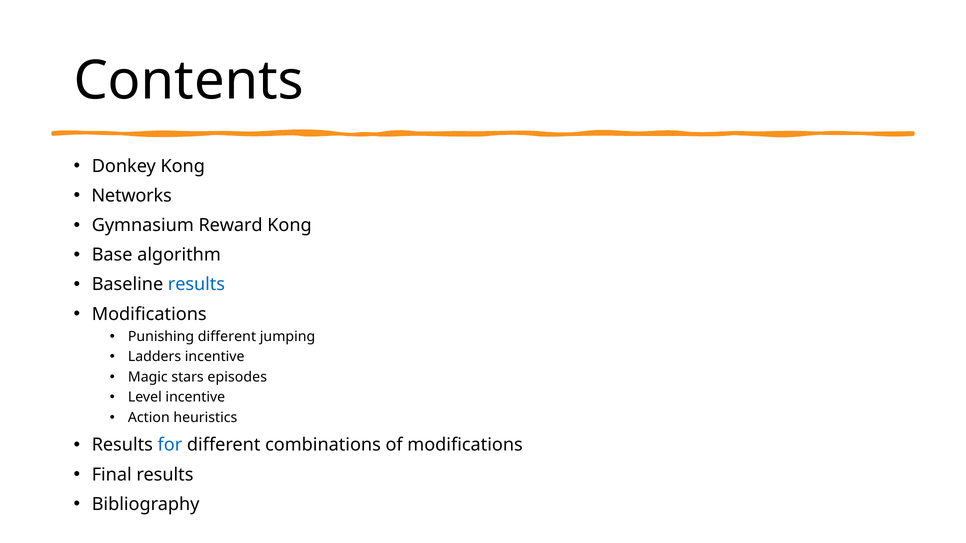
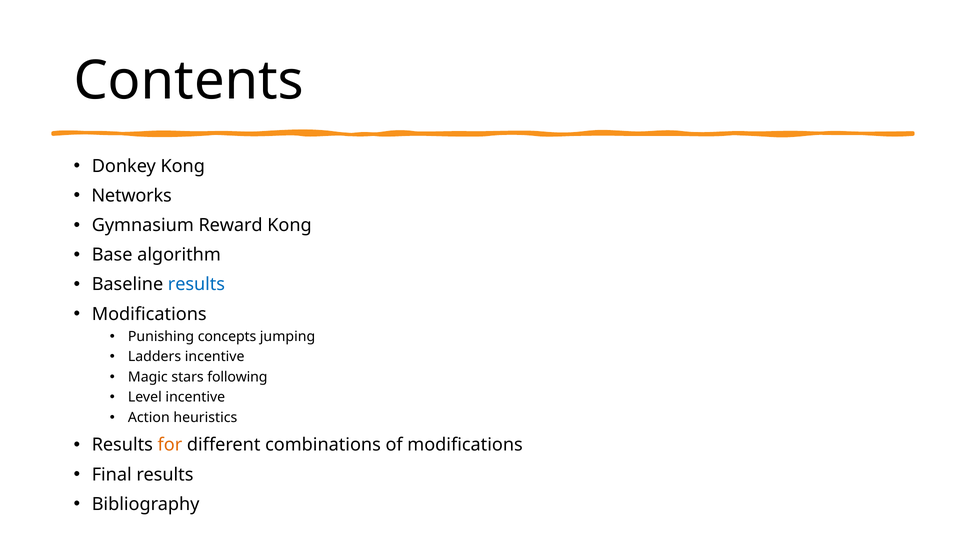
Punishing different: different -> concepts (227, 337)
episodes: episodes -> following (237, 377)
for colour: blue -> orange (170, 445)
